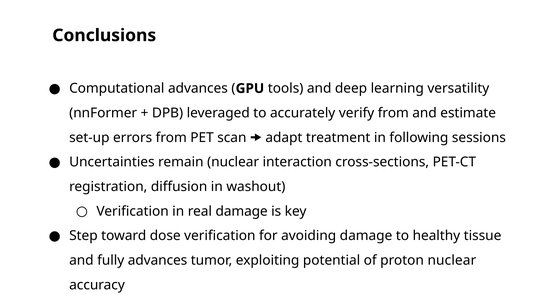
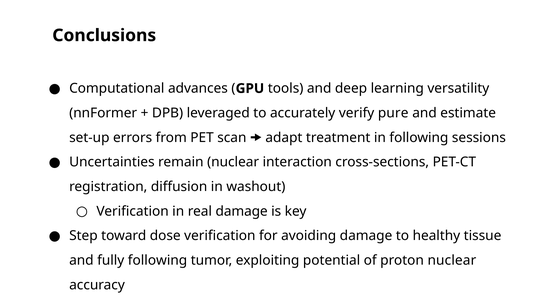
verify from: from -> pure (393, 113)
fully advances: advances -> following (158, 260)
